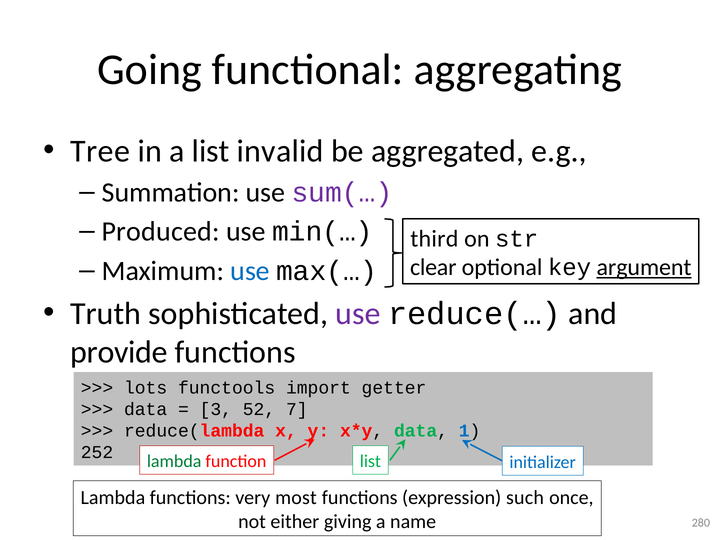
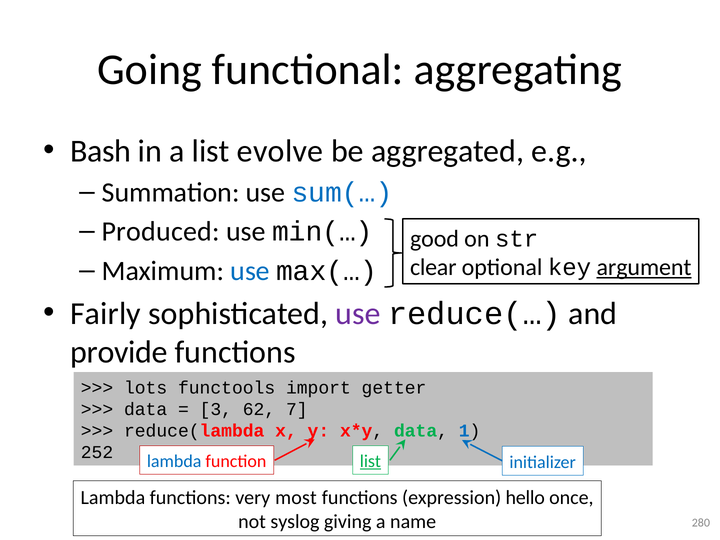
Tree: Tree -> Bash (101, 151)
invalid: invalid -> evolve (280, 151)
sum(… colour: purple -> blue (342, 192)
third: third -> good (435, 239)
Truth: Truth -> Fairly (106, 314)
52: 52 -> 62 (259, 409)
lambda colour: green -> blue (174, 461)
list underline: none -> present (370, 461)
such: such -> hello (525, 498)
either: either -> syslog (295, 522)
